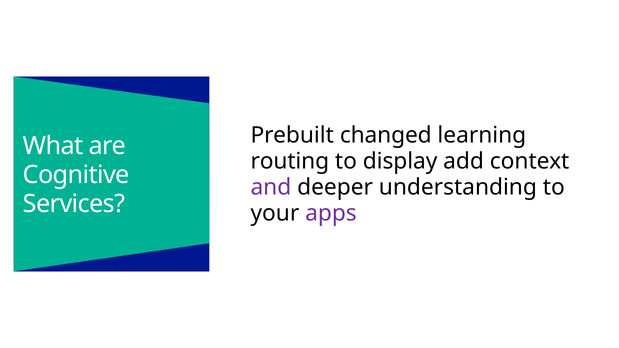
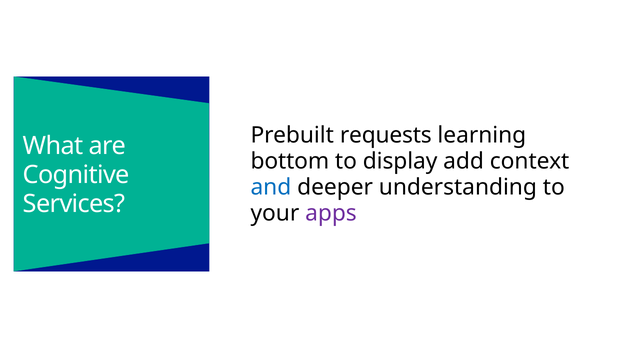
changed: changed -> requests (386, 135)
routing: routing -> bottom (290, 161)
and colour: purple -> blue (271, 187)
